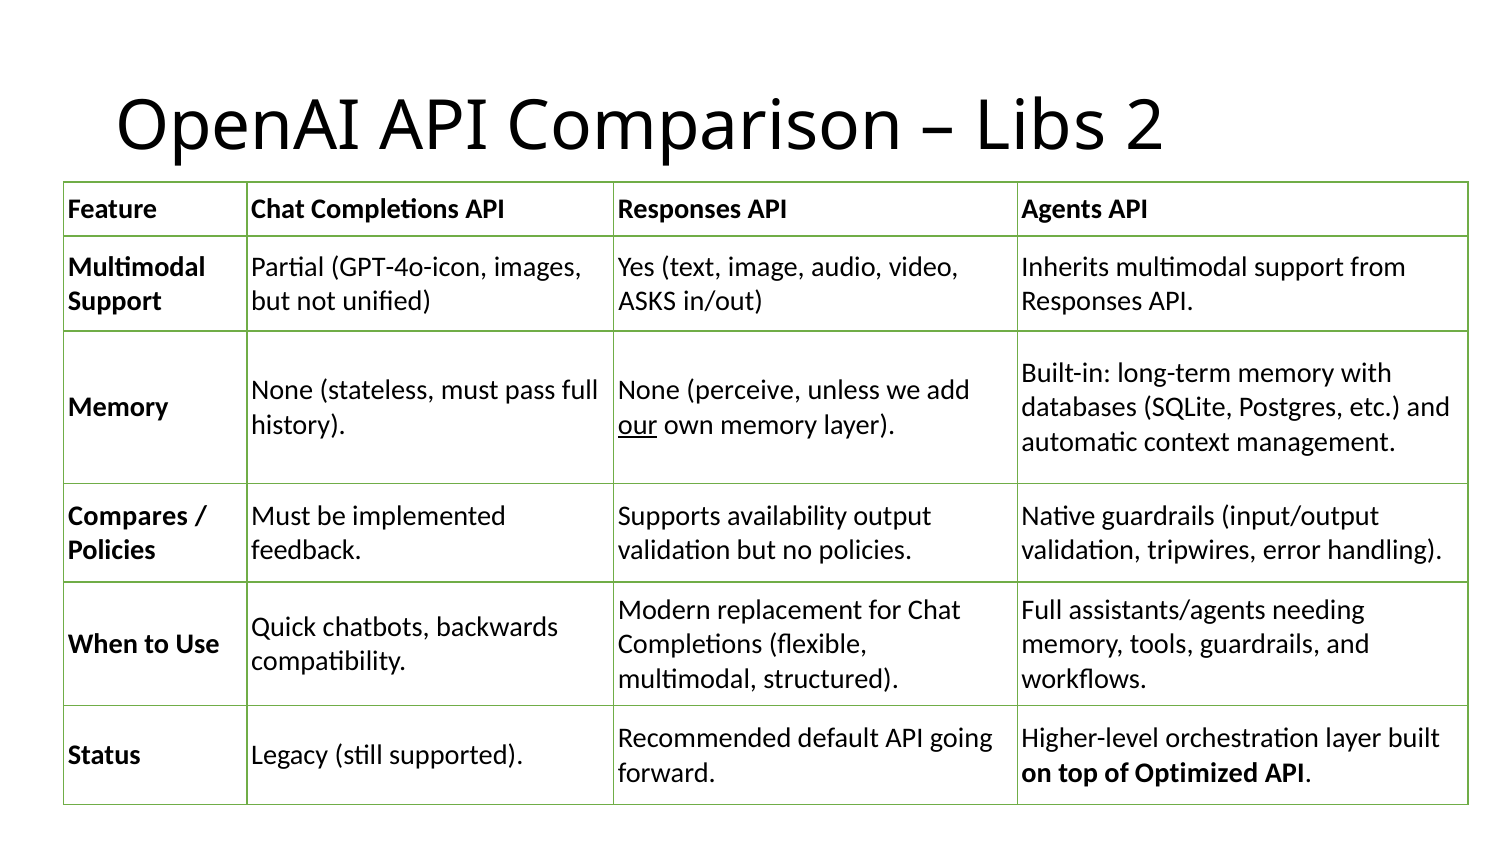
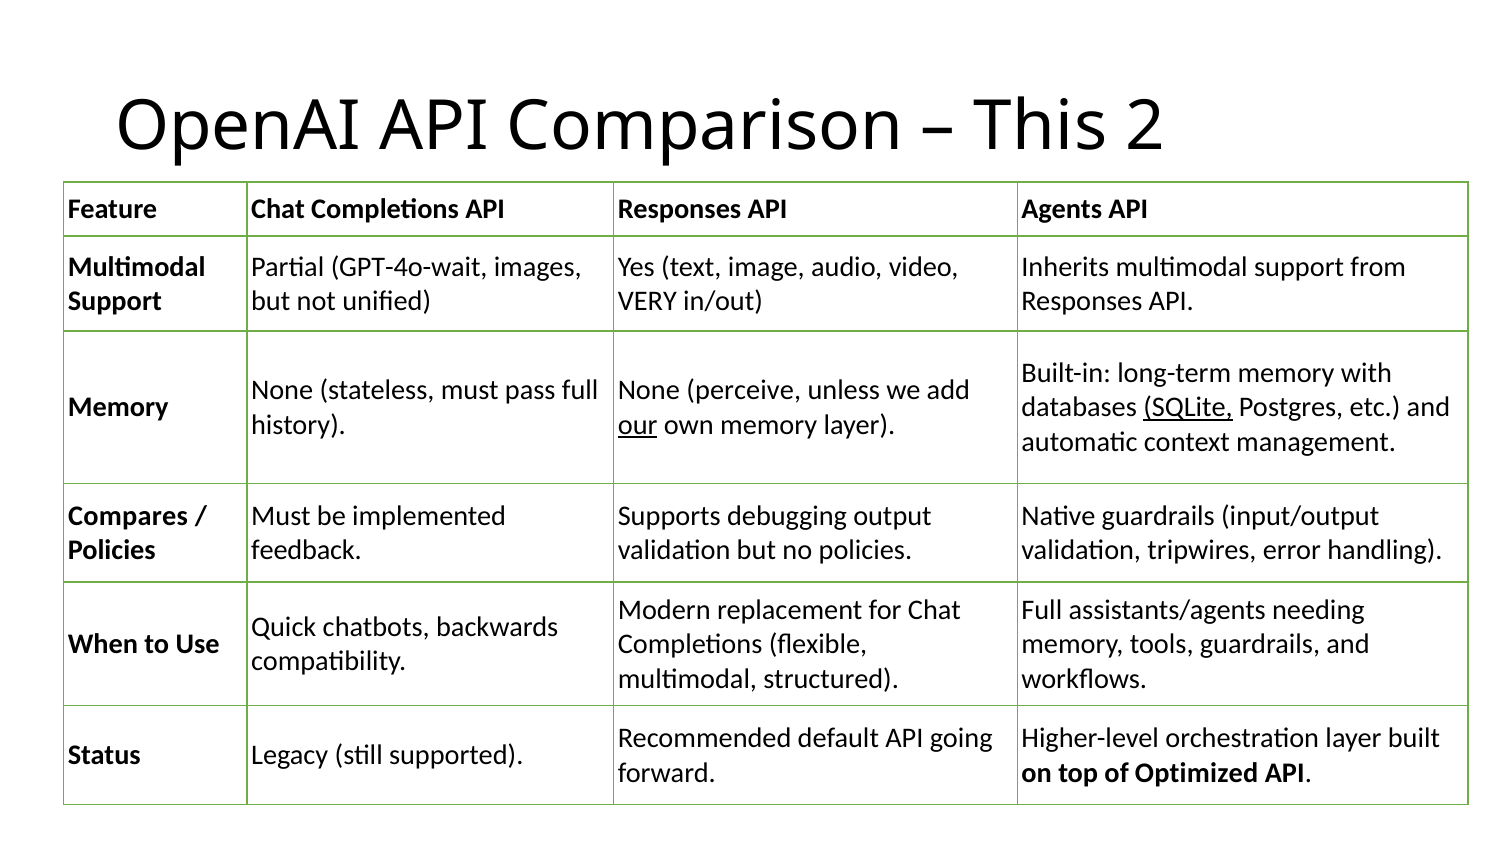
Libs: Libs -> This (1041, 127)
GPT-4o-icon: GPT-4o-icon -> GPT-4o-wait (409, 267)
ASKS: ASKS -> VERY (647, 301)
SQLite underline: none -> present (1188, 407)
availability: availability -> debugging (787, 516)
